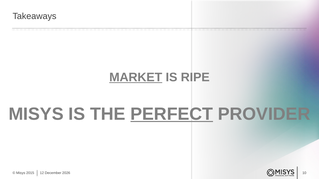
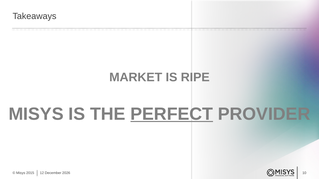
MARKET underline: present -> none (136, 77)
